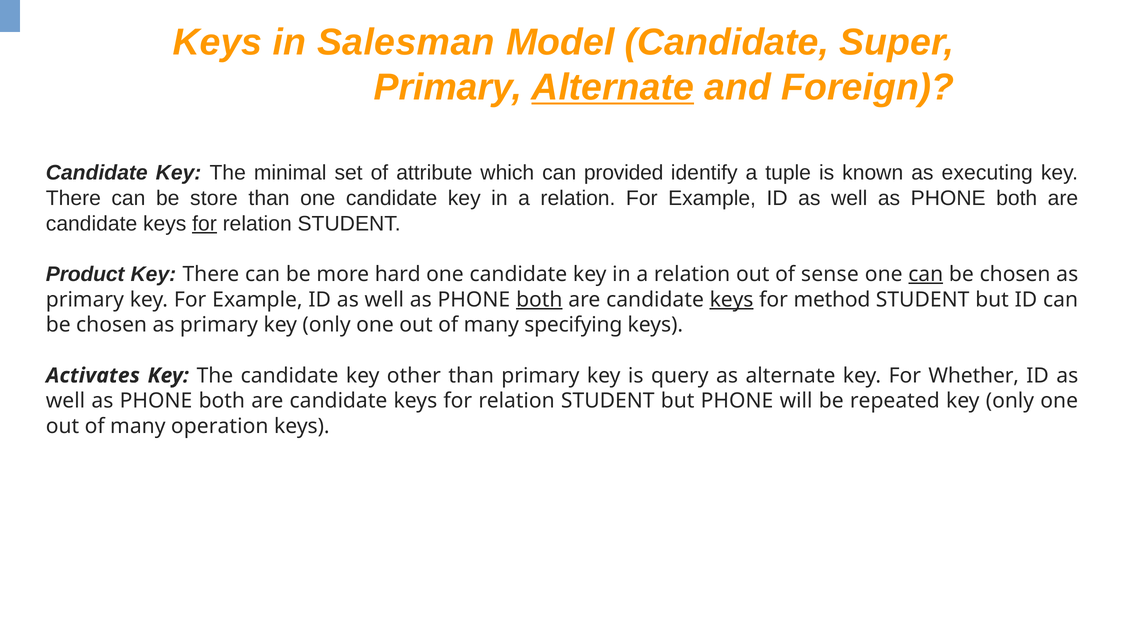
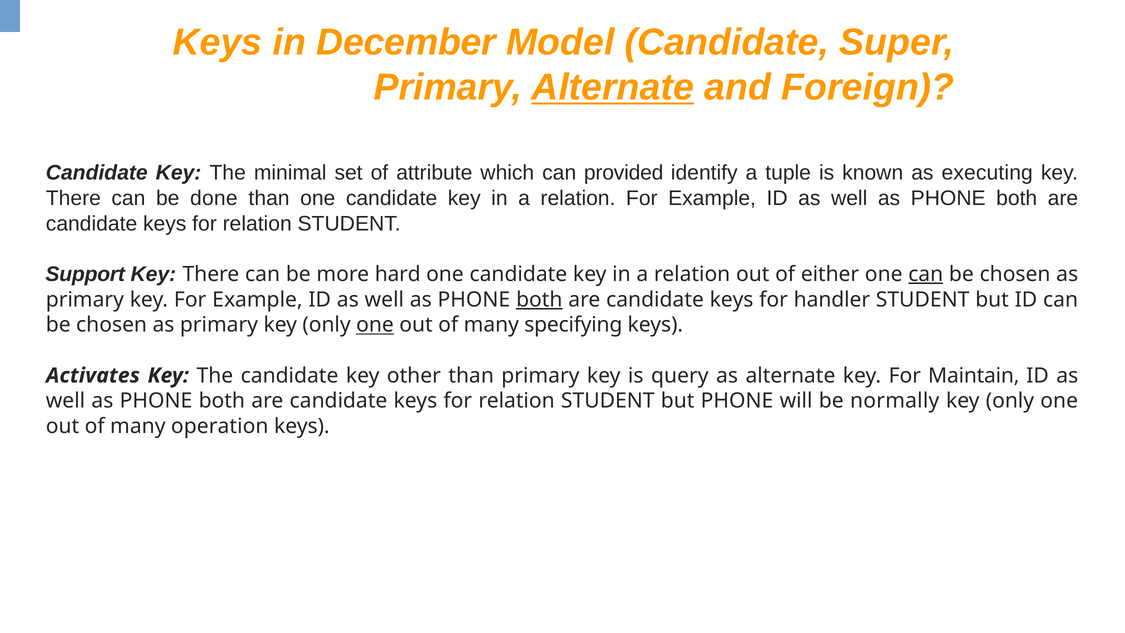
Salesman: Salesman -> December (406, 42)
store: store -> done (214, 198)
for underline: present -> none (205, 224)
Product: Product -> Support (85, 274)
sense: sense -> either (830, 274)
keys underline: present -> none (732, 300)
method: method -> handler (832, 300)
one underline: none -> present (375, 325)
Whether: Whether -> Maintain (974, 375)
repeated: repeated -> normally (895, 401)
